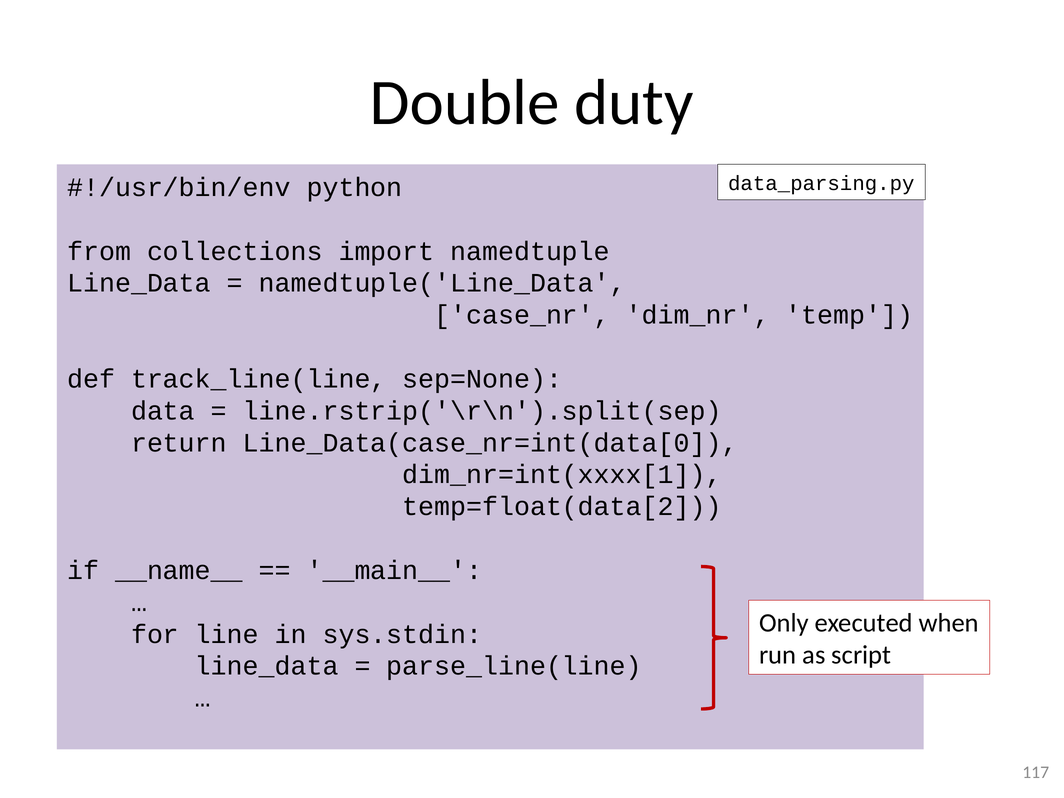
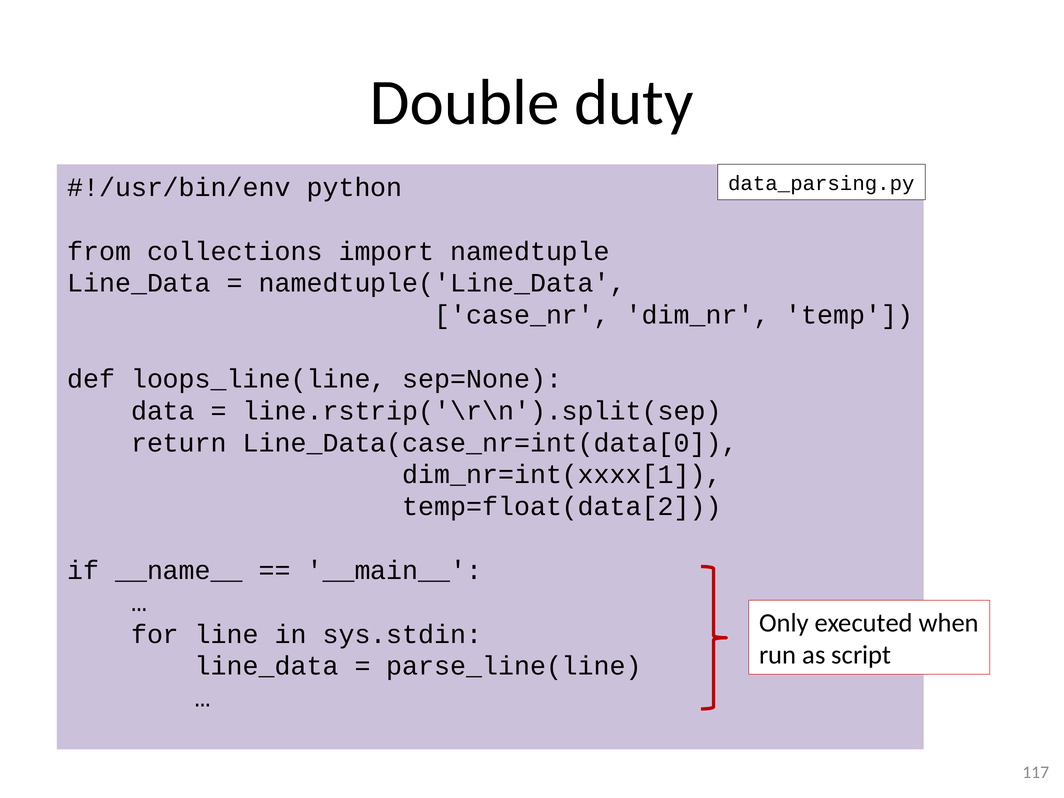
track_line(line: track_line(line -> loops_line(line (259, 379)
